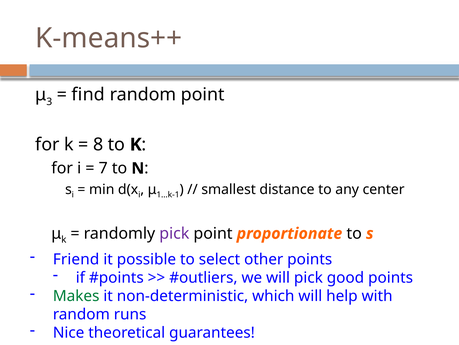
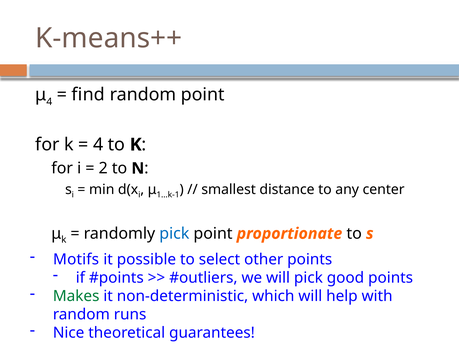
3: 3 -> 4 (49, 101)
8: 8 -> 4 (98, 144)
7: 7 -> 2 (103, 168)
pick colour: purple -> blue (174, 233)
Friend: Friend -> Motifs (76, 259)
